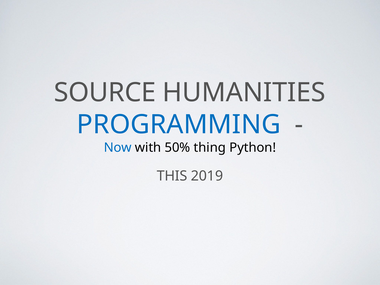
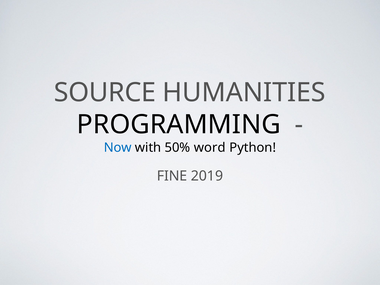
PROGRAMMING colour: blue -> black (179, 125)
thing: thing -> word (210, 147)
THIS: THIS -> FINE (172, 176)
